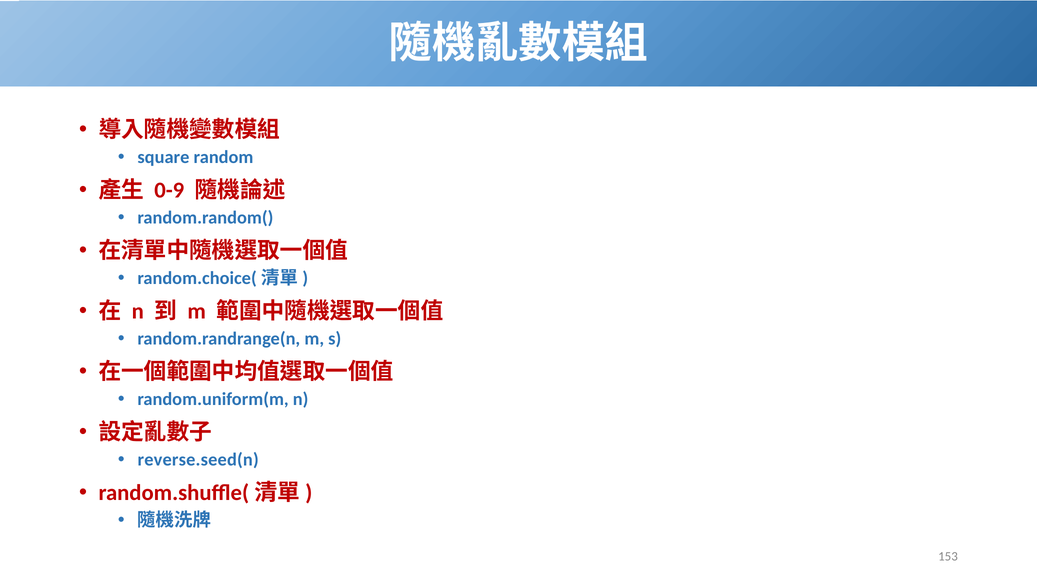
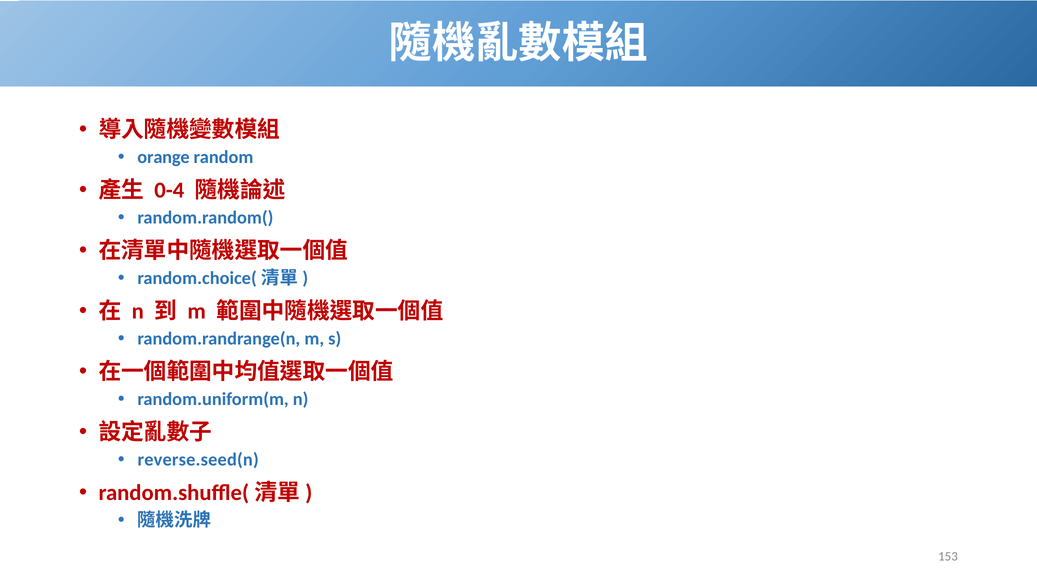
square: square -> orange (164, 157)
0-9: 0-9 -> 0-4 (169, 190)
